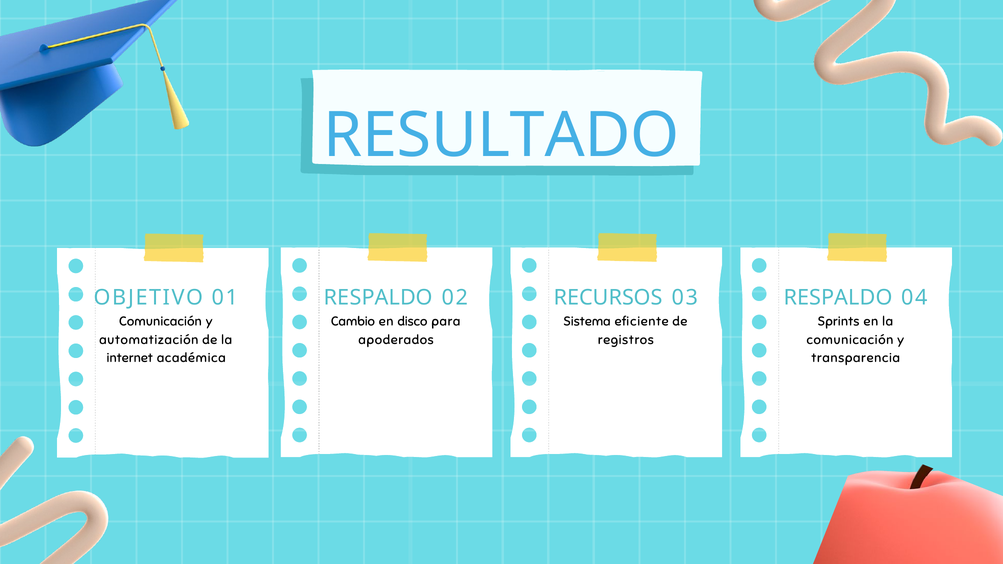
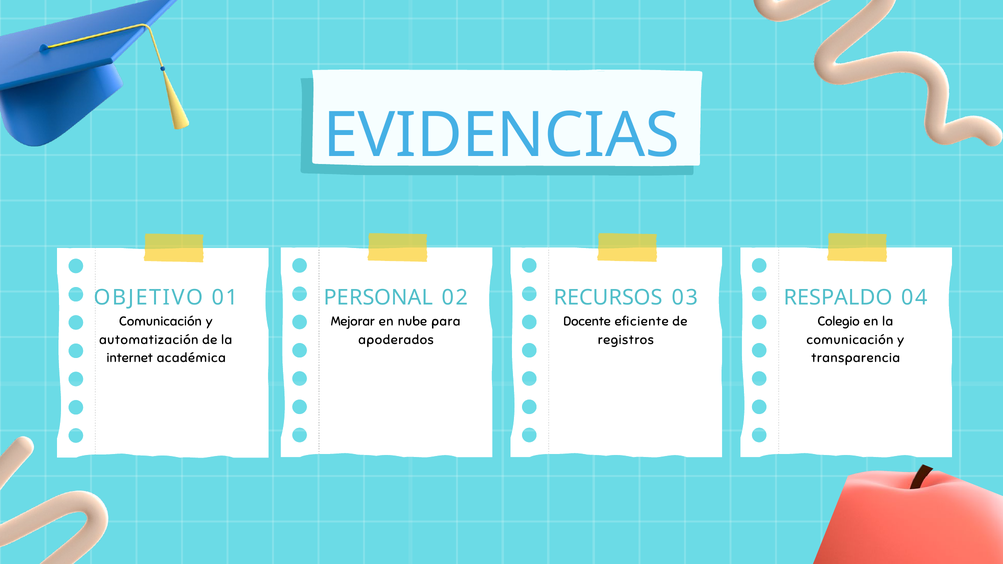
RESULTADO: RESULTADO -> EVIDENCIAS (501, 136)
RESPALDO: RESPALDO -> PERSONAL (378, 298)
Cambio: Cambio -> Mejorar (353, 322)
disco: disco -> nube (412, 322)
Sistema: Sistema -> Docente (587, 322)
Sprints: Sprints -> Colegio (839, 322)
